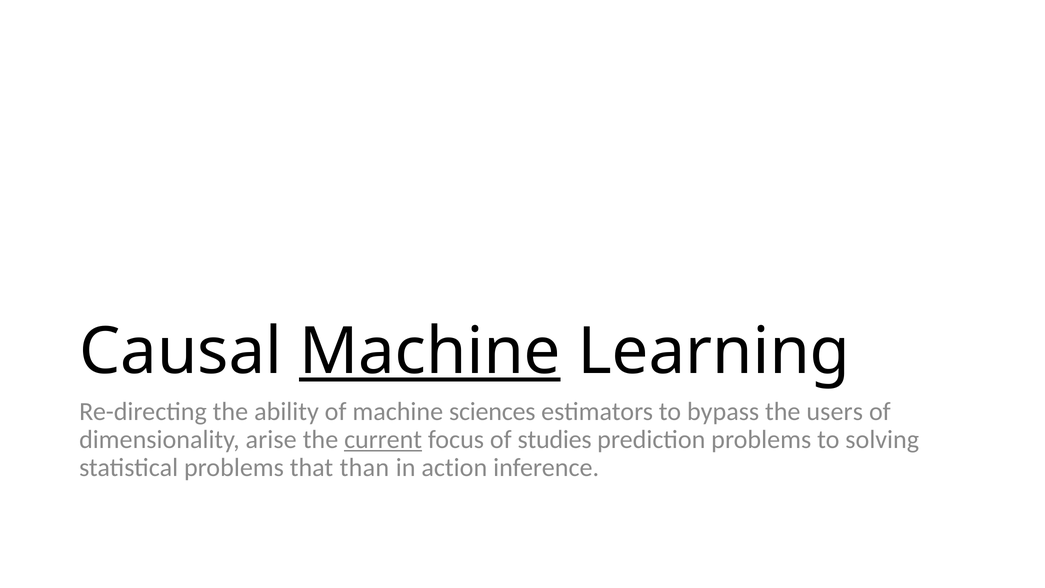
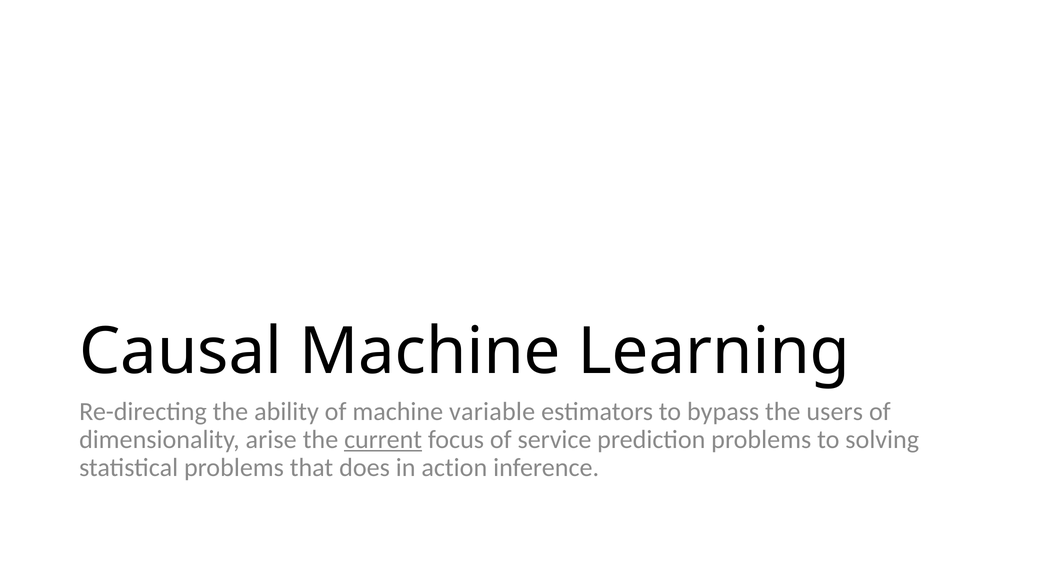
Machine underline: present -> none (430, 351)
sciences: sciences -> variable (492, 411)
studies: studies -> service (554, 439)
than: than -> does (365, 468)
